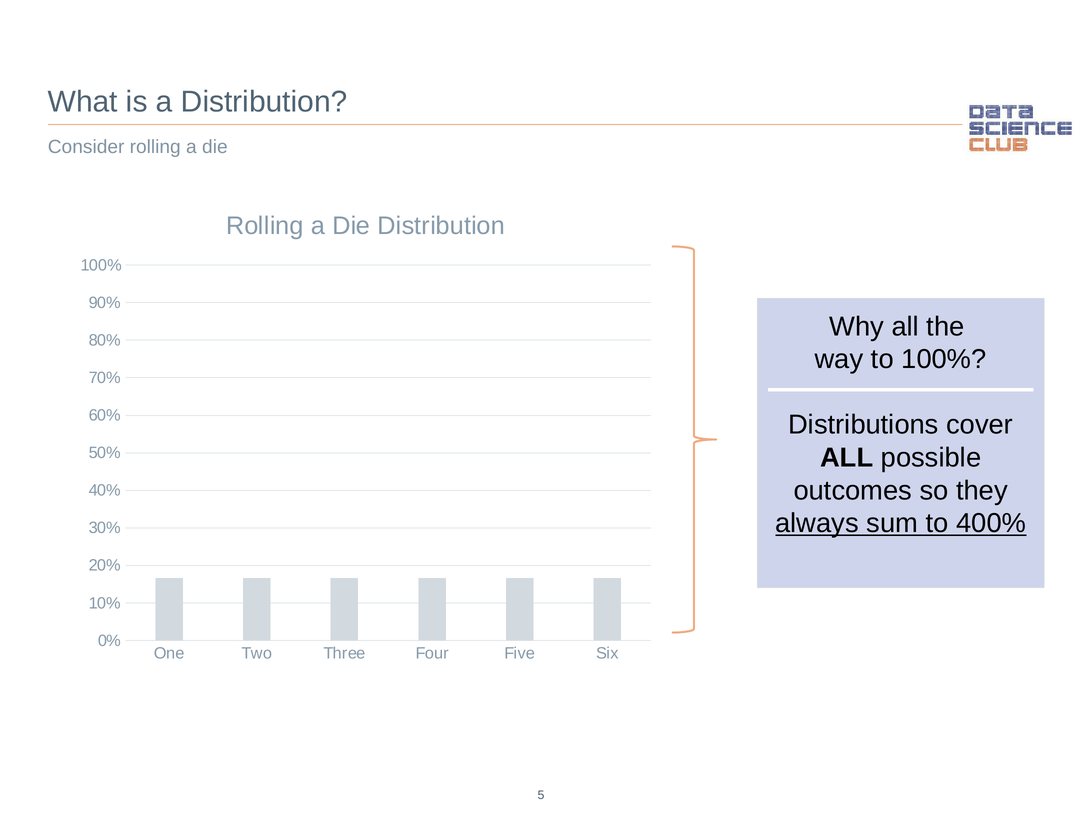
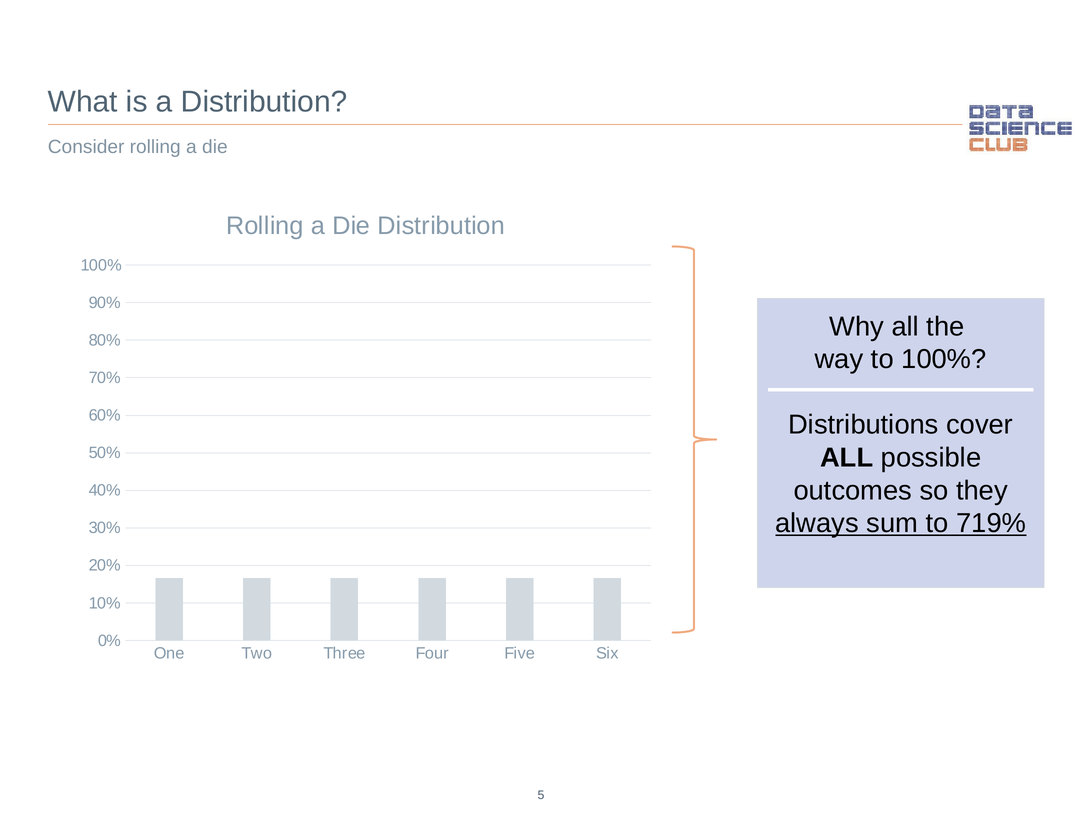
400%: 400% -> 719% (991, 523)
